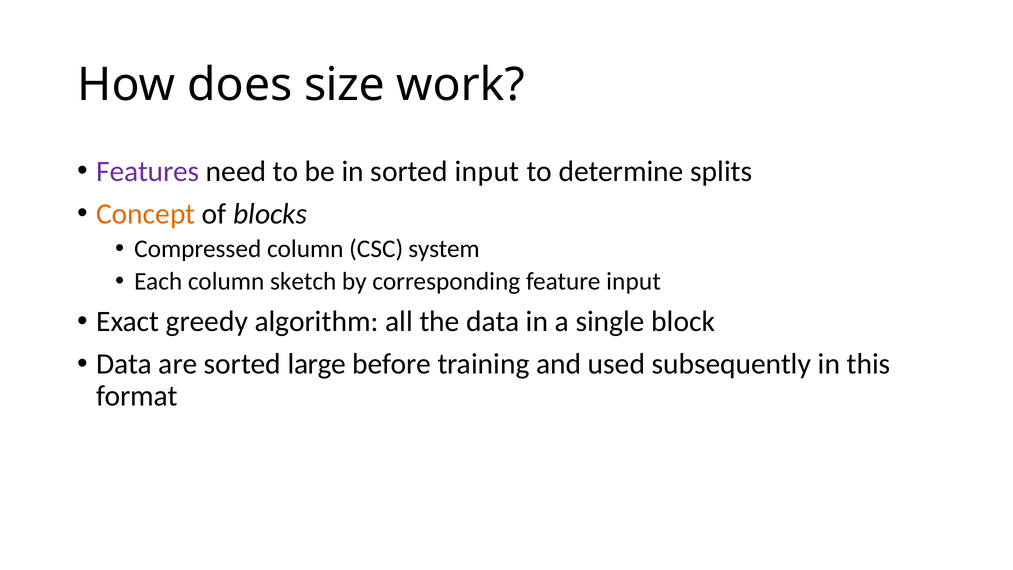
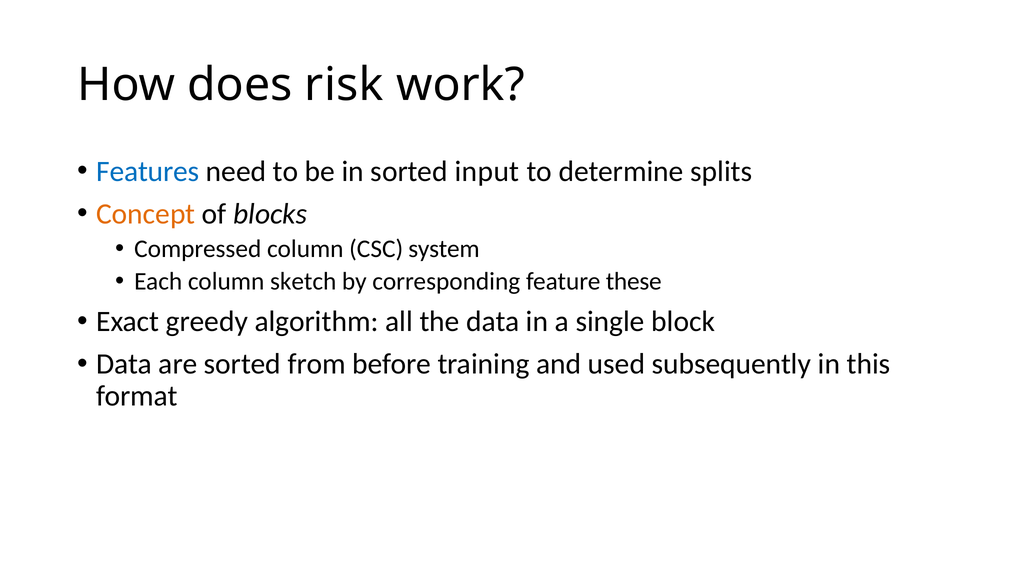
size: size -> risk (344, 85)
Features colour: purple -> blue (148, 171)
feature input: input -> these (634, 281)
large: large -> from (317, 364)
